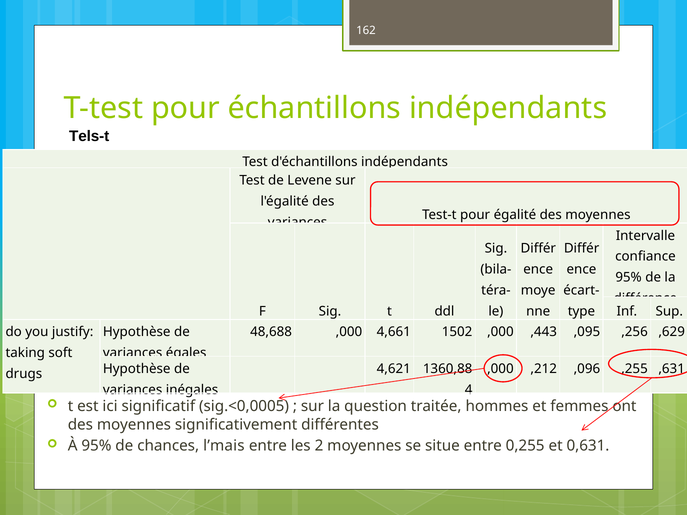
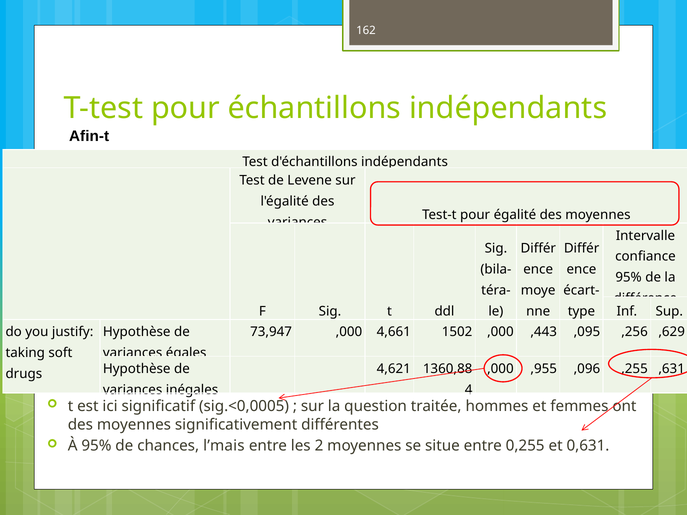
Tels-t: Tels-t -> Afin-t (89, 136)
48,688: 48,688 -> 73,947 (271, 332)
,212: ,212 -> ,955 (544, 369)
